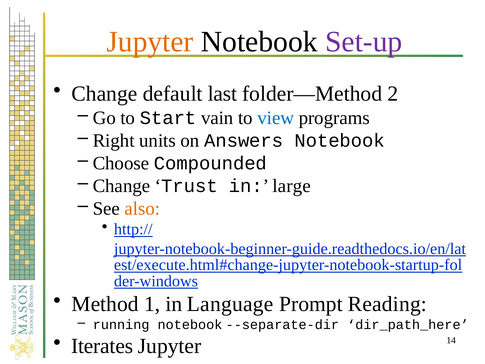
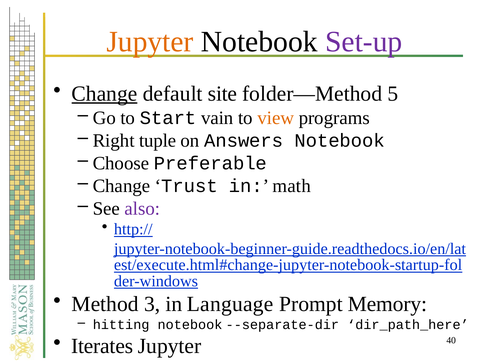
Change underline: none -> present (104, 94)
last: last -> site (222, 94)
2: 2 -> 5 (393, 94)
view colour: blue -> orange (276, 118)
units: units -> tuple (158, 140)
Compounded: Compounded -> Preferable (210, 163)
large: large -> math (292, 186)
also colour: orange -> purple (142, 208)
1: 1 -> 3 (152, 304)
Reading: Reading -> Memory (388, 304)
running: running -> hitting (121, 324)
14: 14 -> 40 (451, 340)
